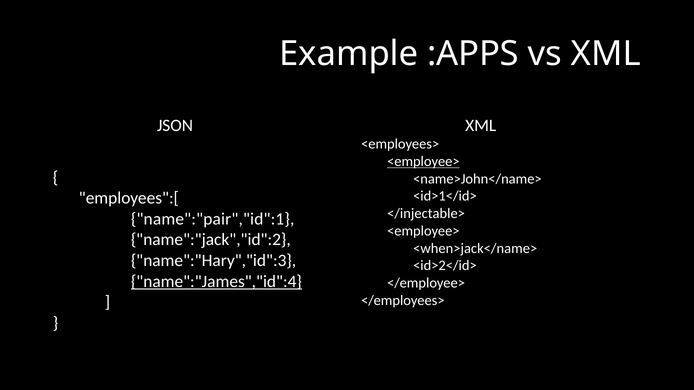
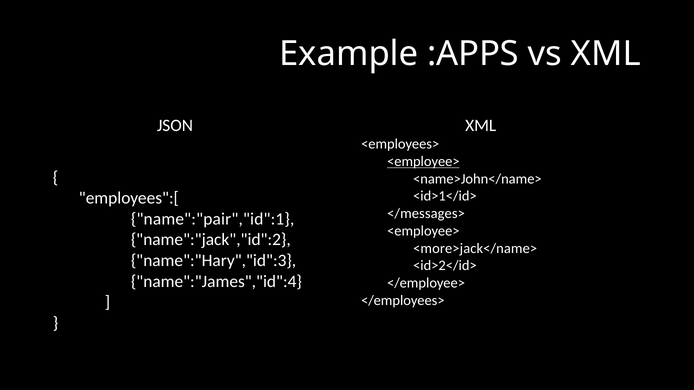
</injectable>: </injectable> -> </messages> (426, 214)
<when>jack</name>: <when>jack</name> -> <more>jack</name> (475, 248)
name":"James","id":4 underline: present -> none (216, 282)
